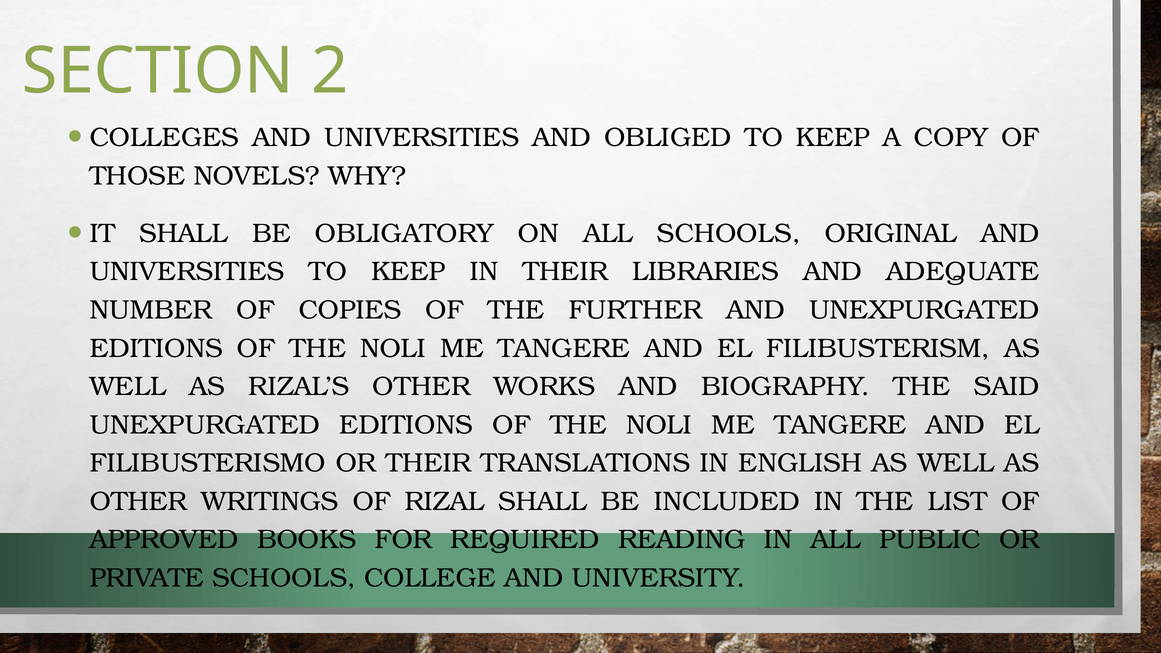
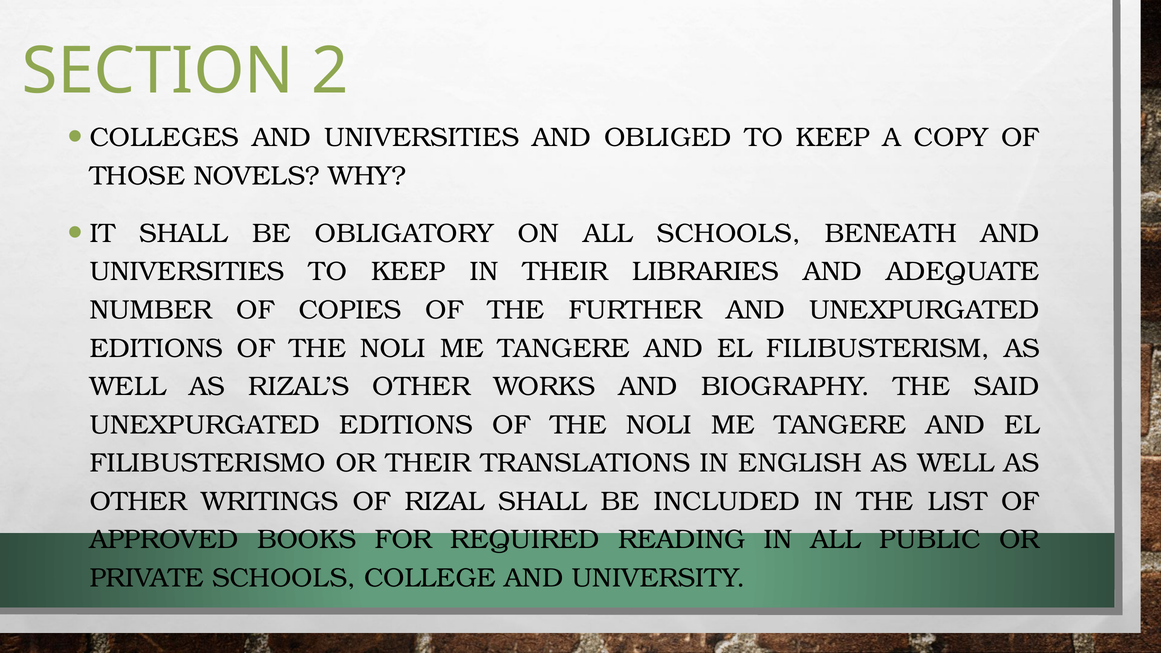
ORIGINAL: ORIGINAL -> BENEATH (891, 233)
